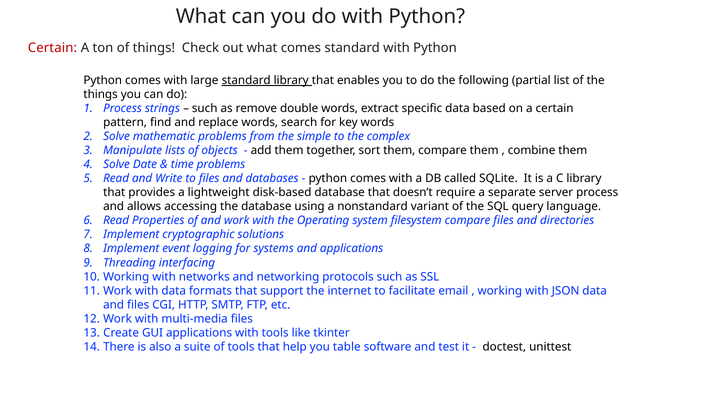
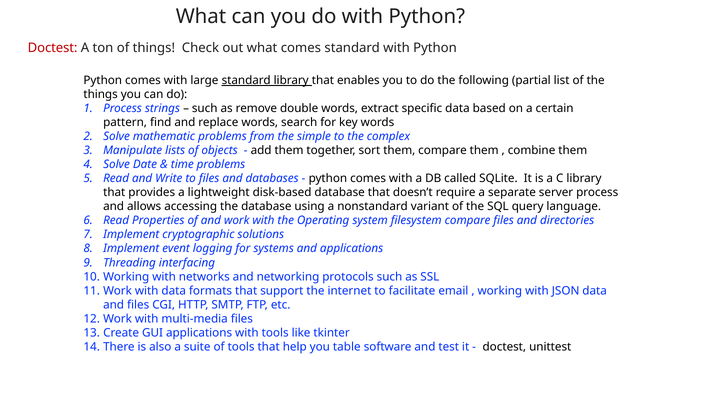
Certain: Certain -> Doctest (53, 48)
